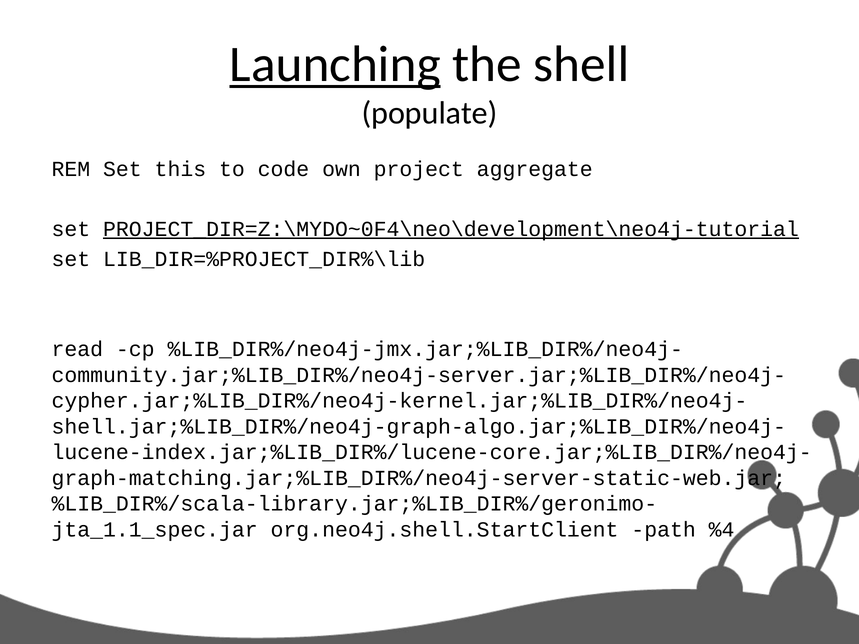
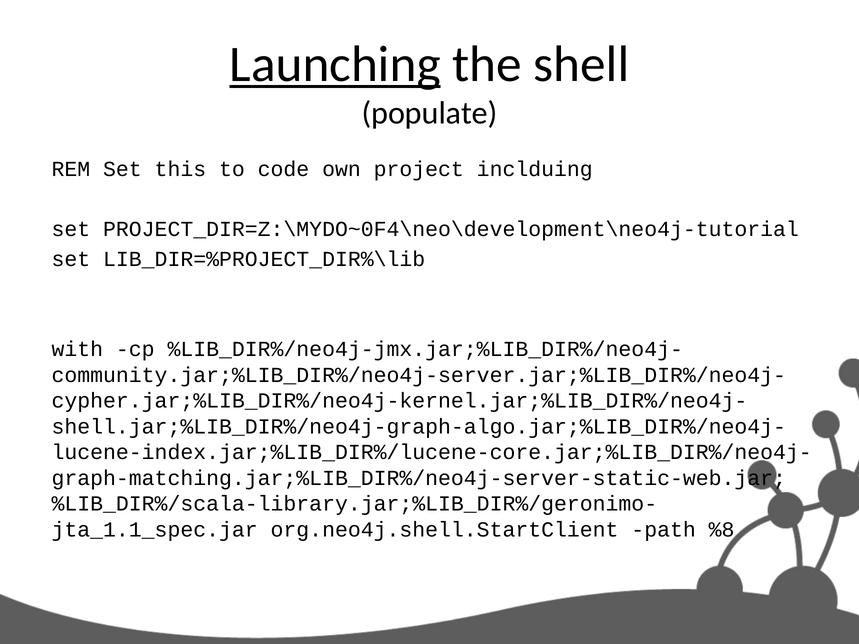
aggregate: aggregate -> inclduing (535, 169)
PROJECT_DIR=Z:\MYDO~0F4\neo\development\neo4j-tutorial underline: present -> none (451, 229)
read: read -> with (77, 349)
%4: %4 -> %8 (722, 530)
